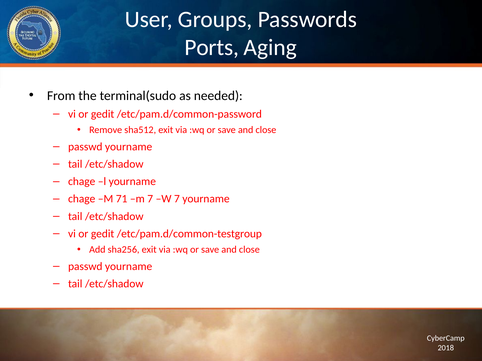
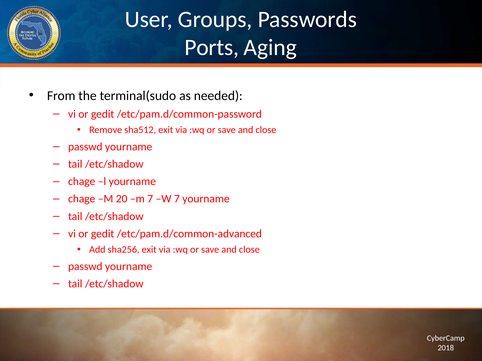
71: 71 -> 20 (122, 199)
/etc/pam.d/common-testgroup: /etc/pam.d/common-testgroup -> /etc/pam.d/common-advanced (189, 234)
